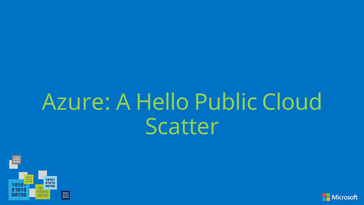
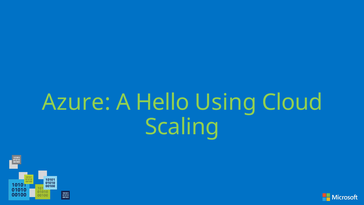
Public: Public -> Using (226, 102)
Scatter: Scatter -> Scaling (182, 127)
